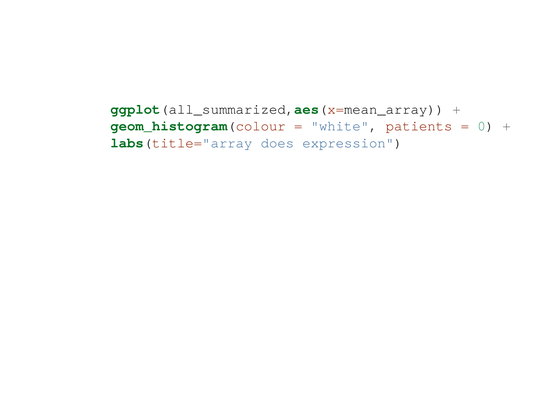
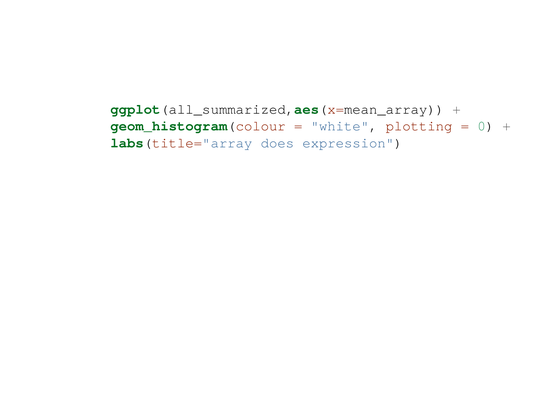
patients: patients -> plotting (419, 126)
